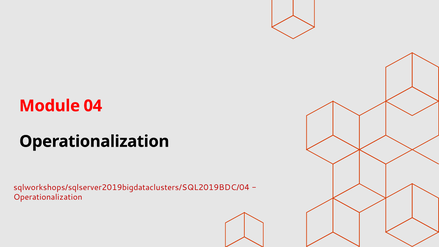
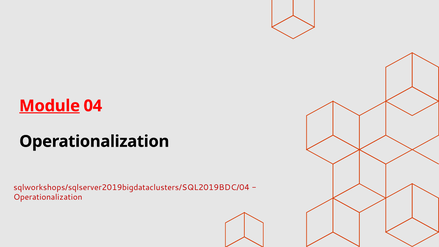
Module underline: none -> present (50, 106)
